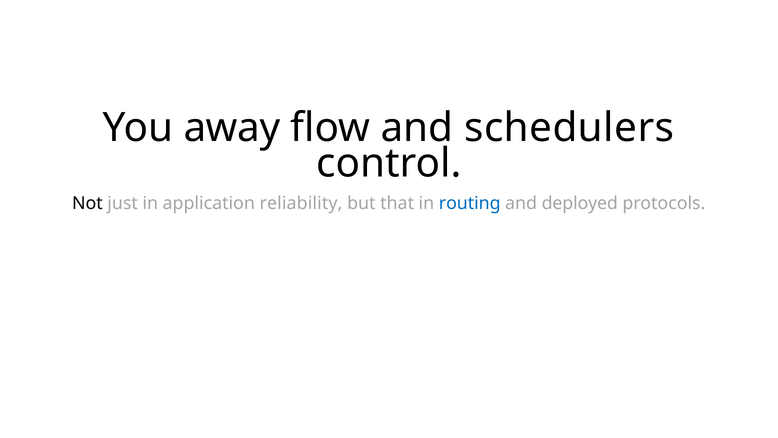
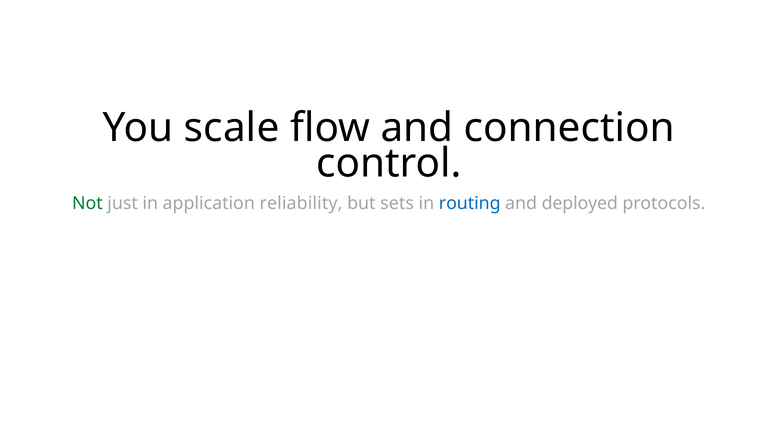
away: away -> scale (232, 128)
schedulers: schedulers -> connection (569, 128)
Not colour: black -> green (87, 203)
that: that -> sets (397, 203)
